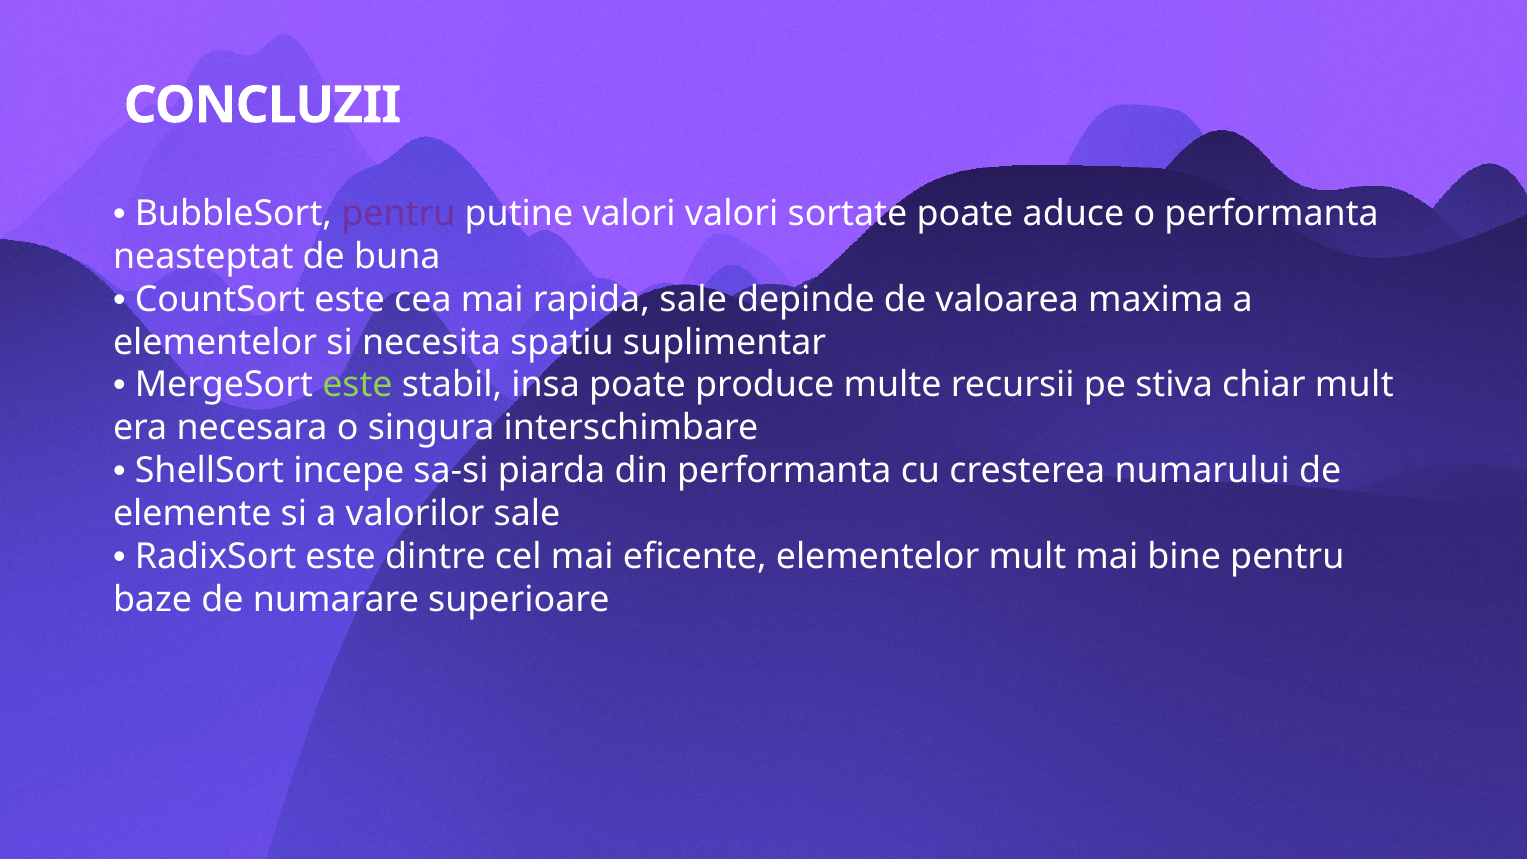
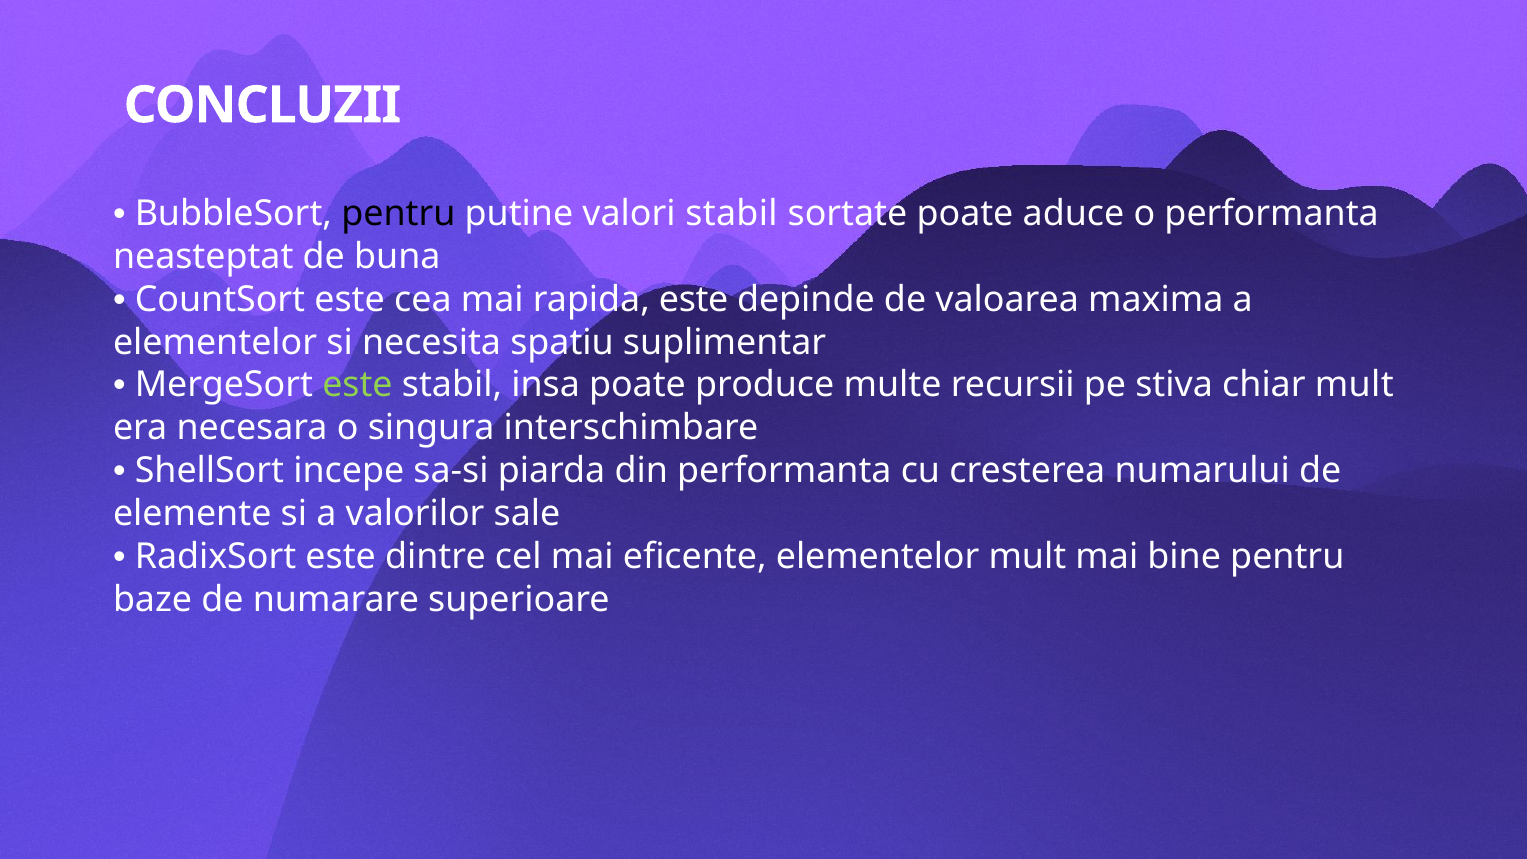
pentru colour: purple -> black (398, 213)
valori valori: valori -> stabil (731, 213)
rapida sale: sale -> este (694, 299)
